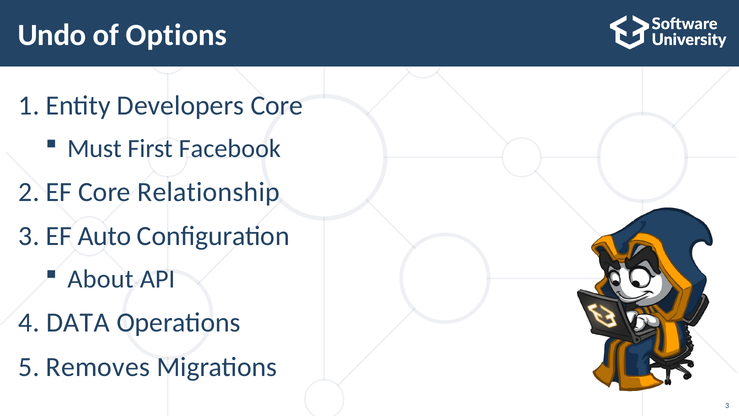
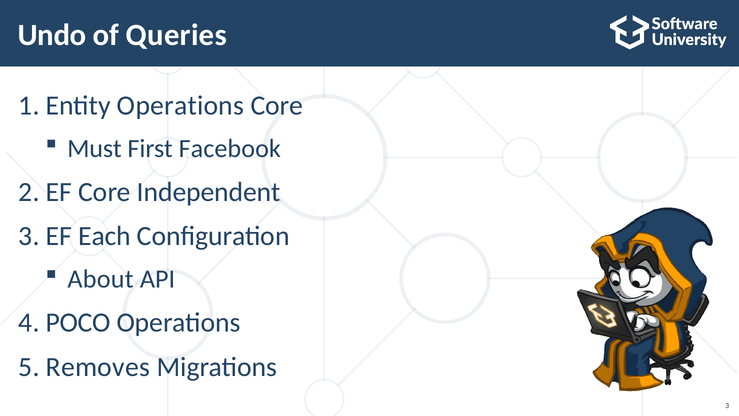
Options: Options -> Queries (176, 35)
Entity Developers: Developers -> Operations (181, 106)
Relationship: Relationship -> Independent (209, 192)
Auto: Auto -> Each (104, 236)
DATA: DATA -> POCO (78, 322)
